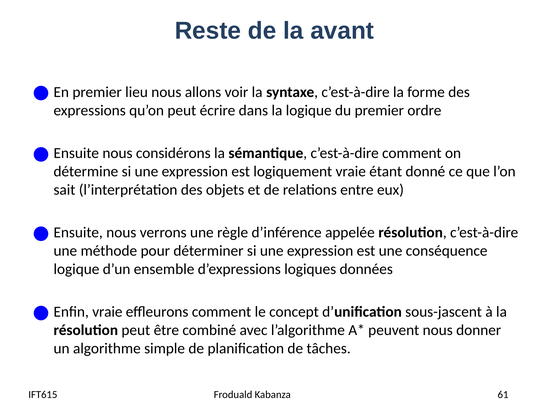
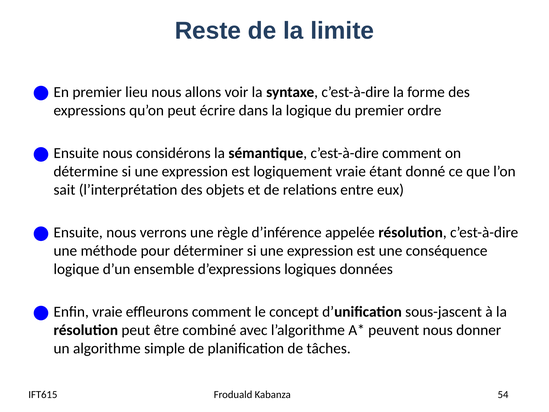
avant: avant -> limite (342, 31)
61: 61 -> 54 (503, 394)
